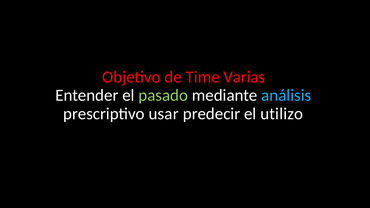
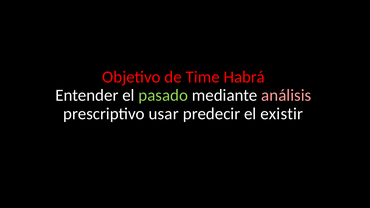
Varias: Varias -> Habrá (244, 77)
análisis colour: light blue -> pink (286, 95)
utilizo: utilizo -> existir (282, 114)
